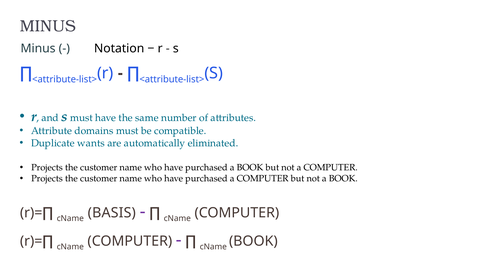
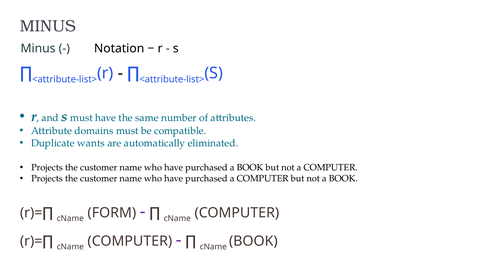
BASIS: BASIS -> FORM (112, 213)
